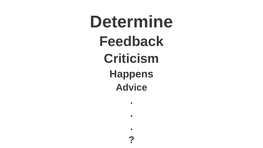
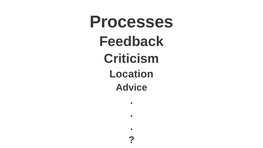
Determine: Determine -> Processes (132, 22)
Happens: Happens -> Location (131, 74)
